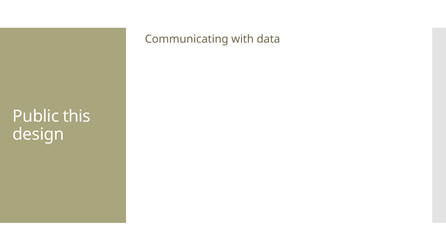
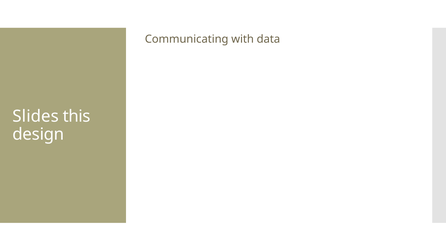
Public: Public -> Slides (36, 116)
